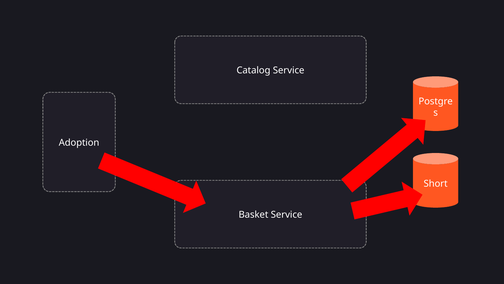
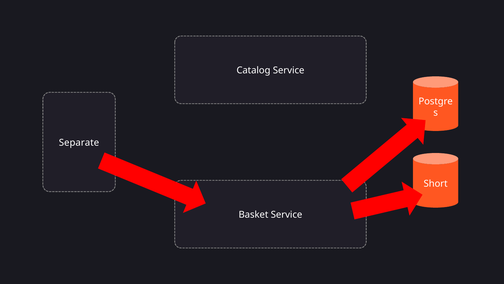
Adoption: Adoption -> Separate (79, 142)
